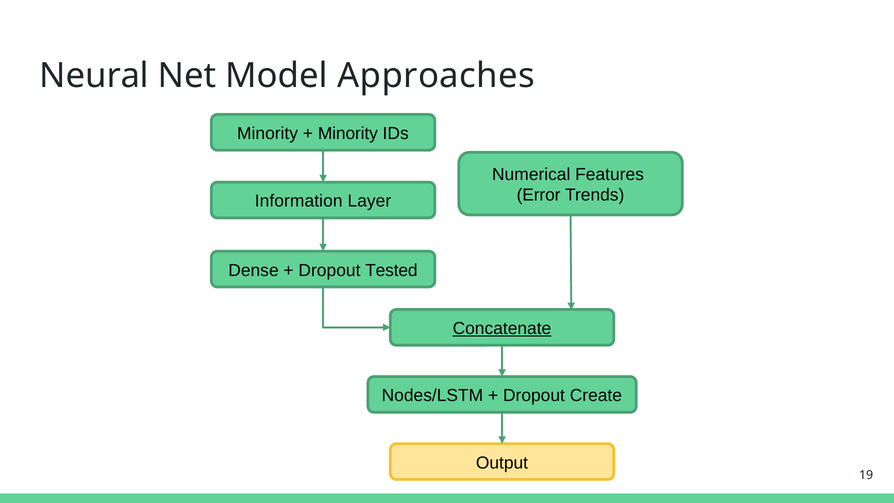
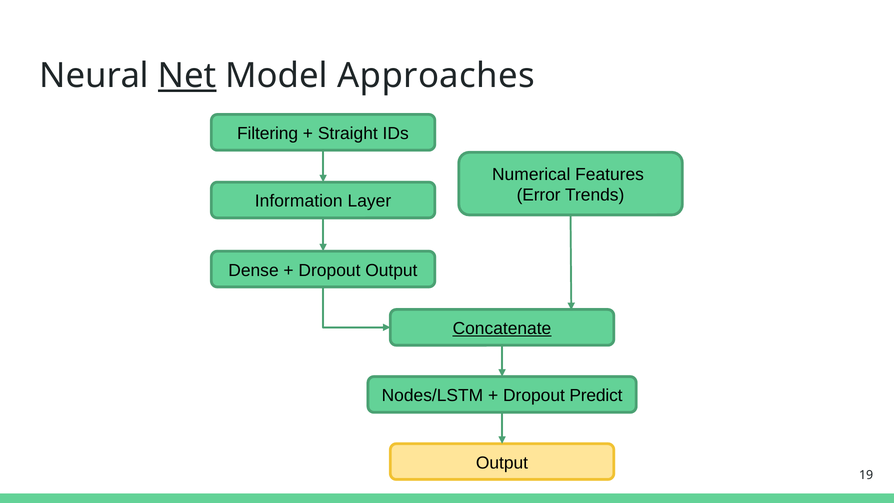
Net underline: none -> present (187, 76)
Minority: Minority -> Filtering (268, 134)
Minority: Minority -> Straight (348, 134)
Dropout Tested: Tested -> Output (391, 270)
Create: Create -> Predict (596, 396)
